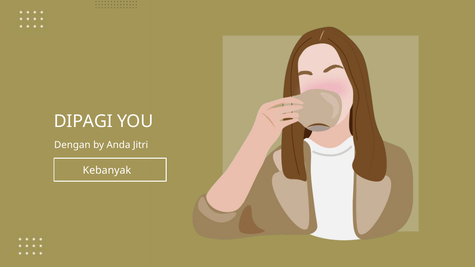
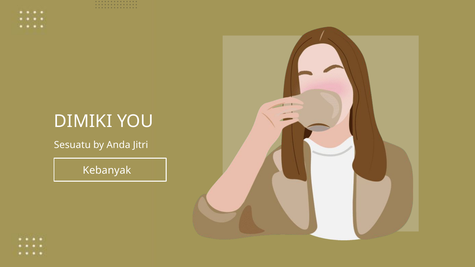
DIPAGI: DIPAGI -> DIMIKI (83, 122)
Dengan: Dengan -> Sesuatu (72, 145)
